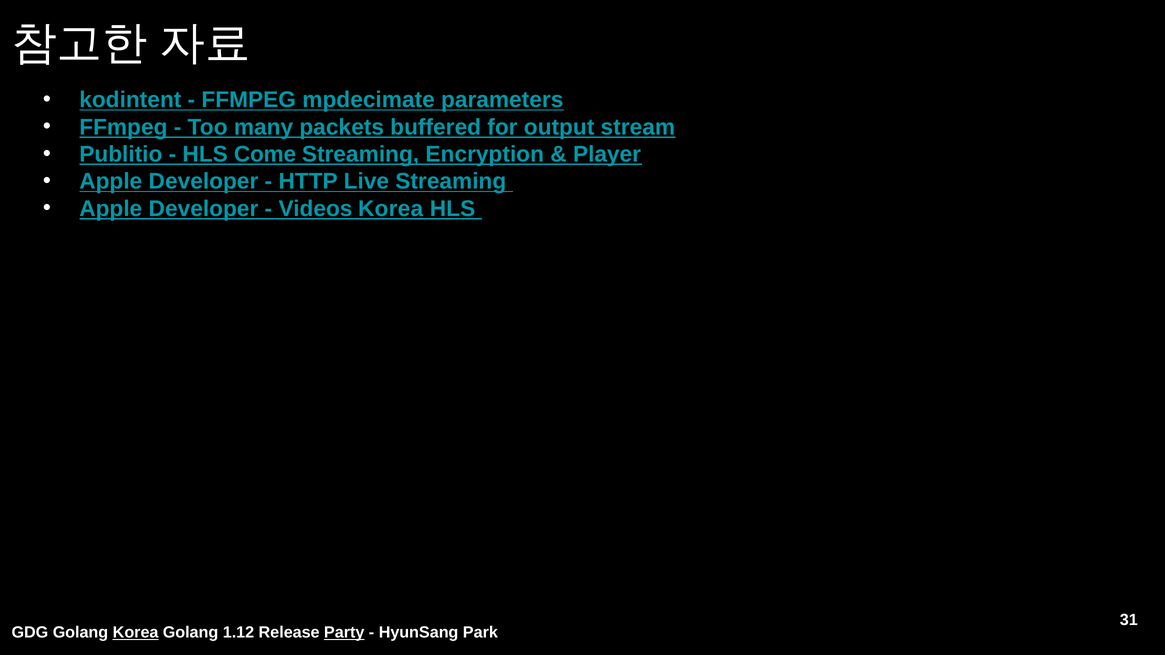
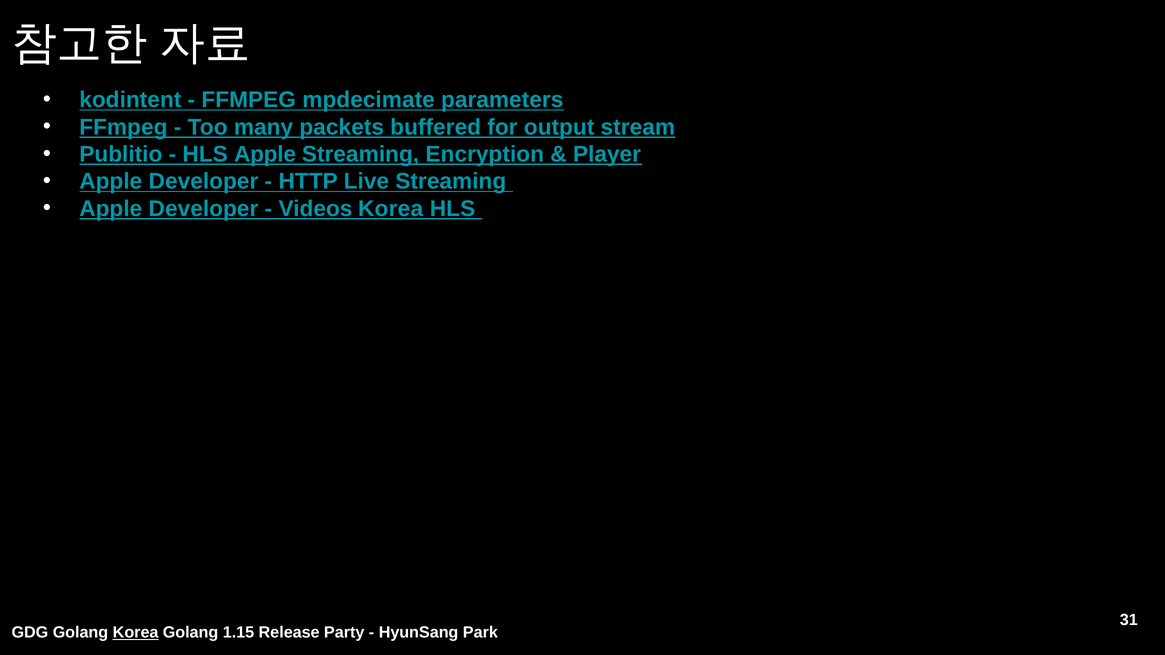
HLS Come: Come -> Apple (265, 154)
1.12: 1.12 -> 1.15 (239, 633)
Party underline: present -> none (344, 633)
